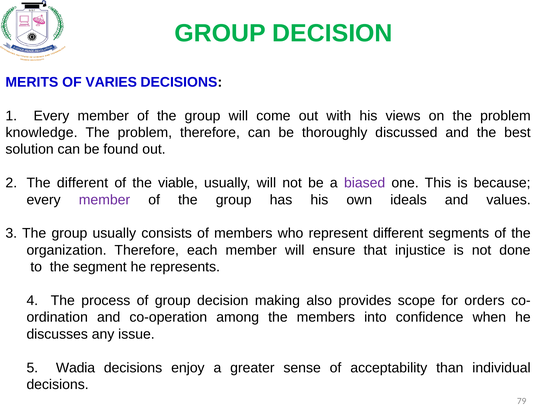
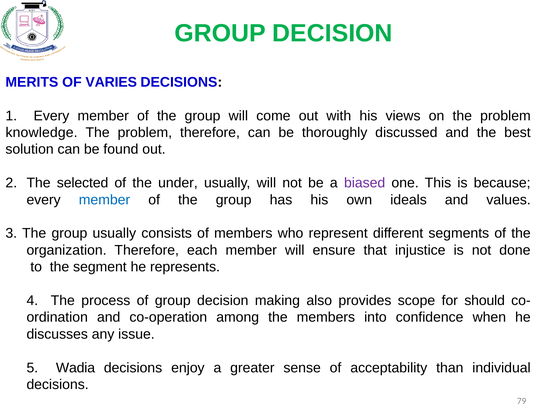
The different: different -> selected (83, 183)
viable: viable -> under (178, 183)
member colour: purple -> blue (104, 200)
orders: orders -> should (485, 301)
